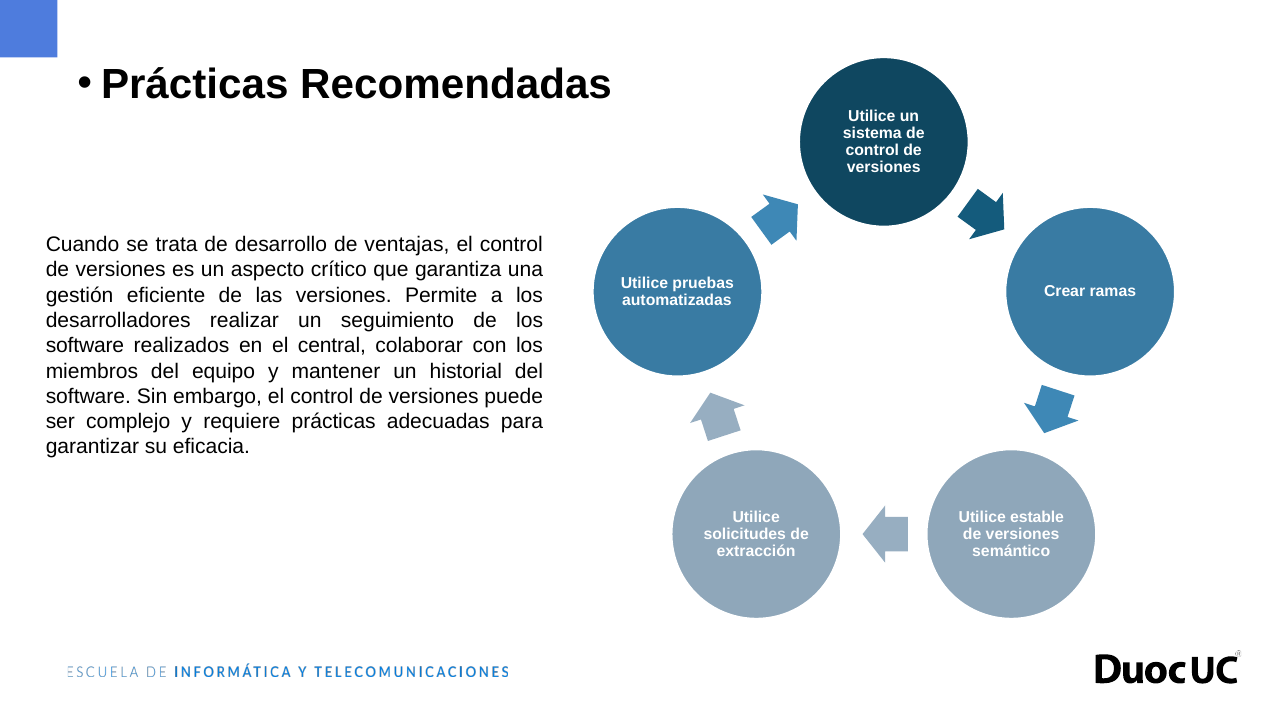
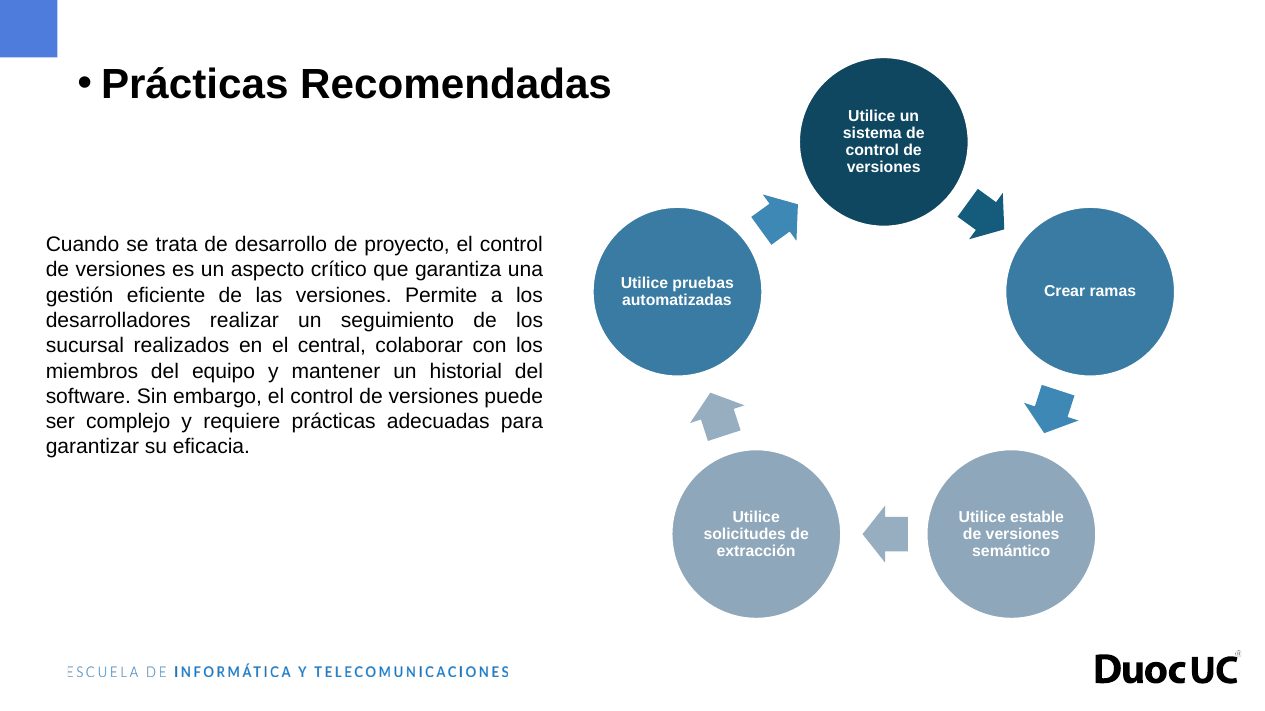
ventajas: ventajas -> proyecto (407, 245)
software: software -> sucursal (85, 346)
